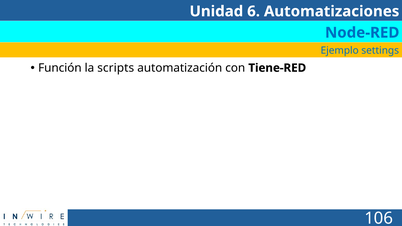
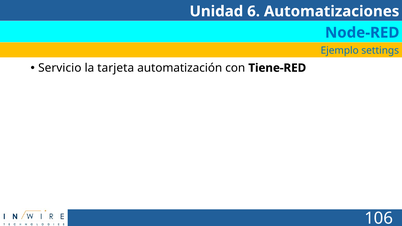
Función: Función -> Servicio (60, 68)
scripts: scripts -> tarjeta (116, 68)
